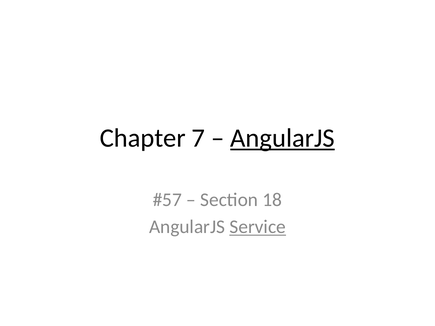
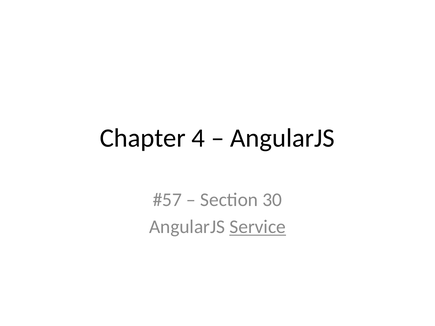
7: 7 -> 4 (198, 138)
AngularJS underline: present -> none (283, 138)
18: 18 -> 30 (272, 200)
